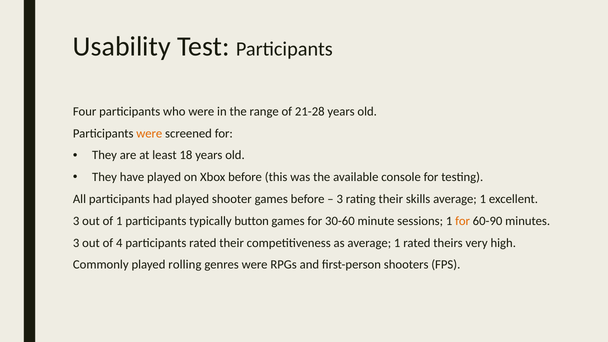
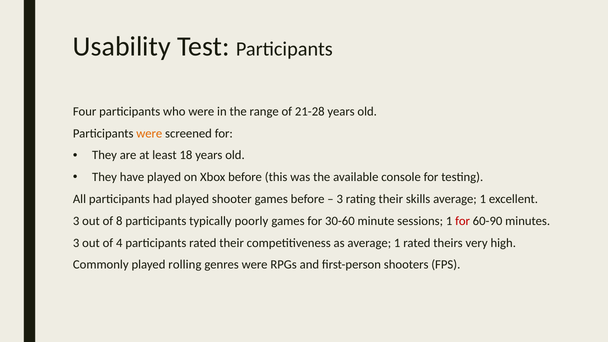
of 1: 1 -> 8 (119, 221)
button: button -> poorly (252, 221)
for colour: orange -> red (463, 221)
